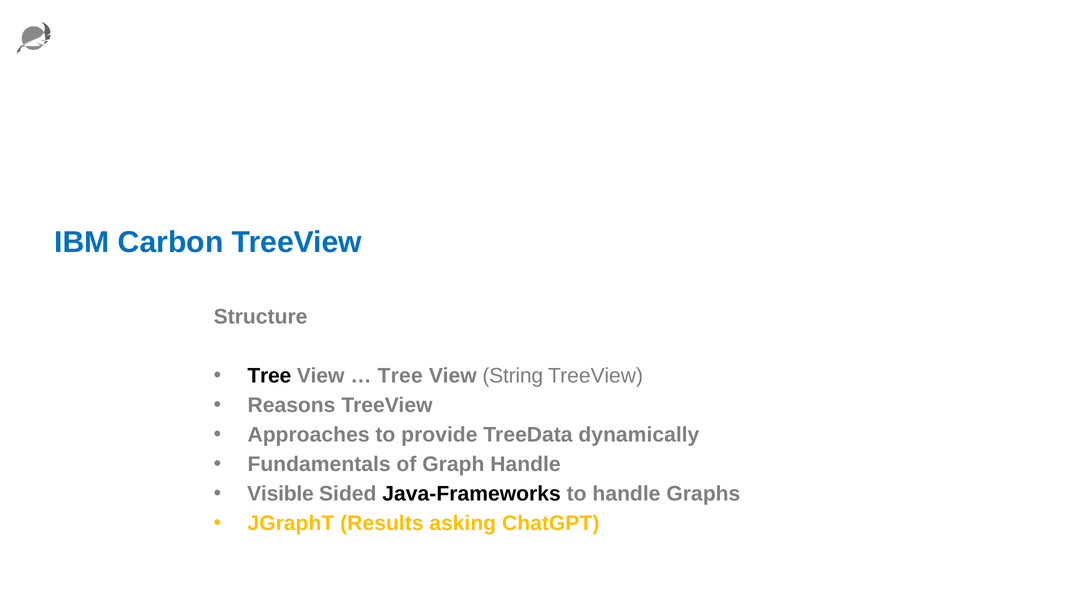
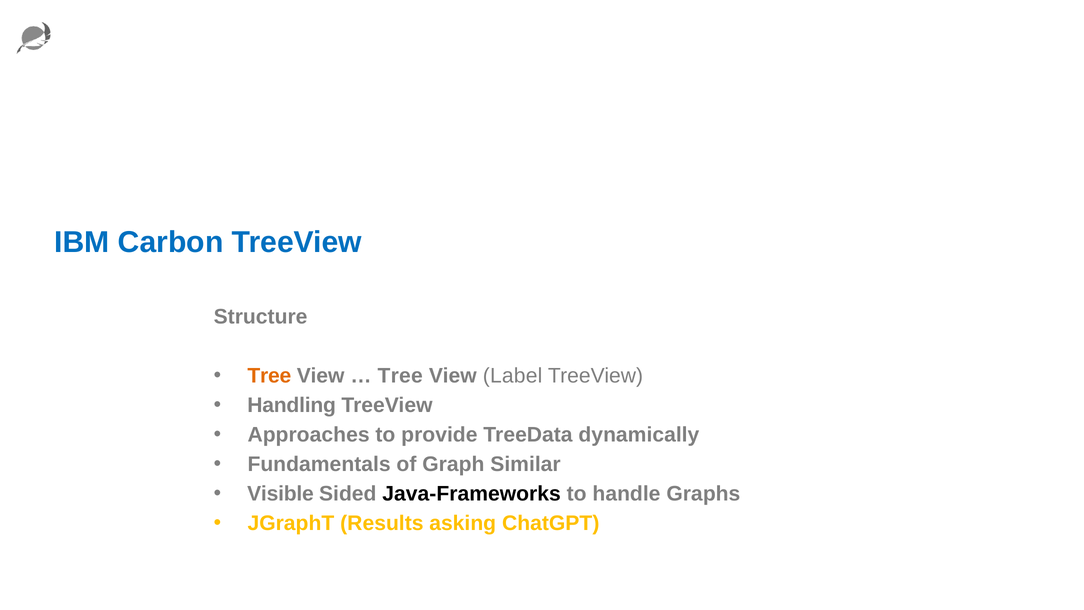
Tree colour: black -> orange (269, 376)
String: String -> Label (513, 376)
Reasons: Reasons -> Handling (292, 405)
Graph Handle: Handle -> Similar (526, 464)
